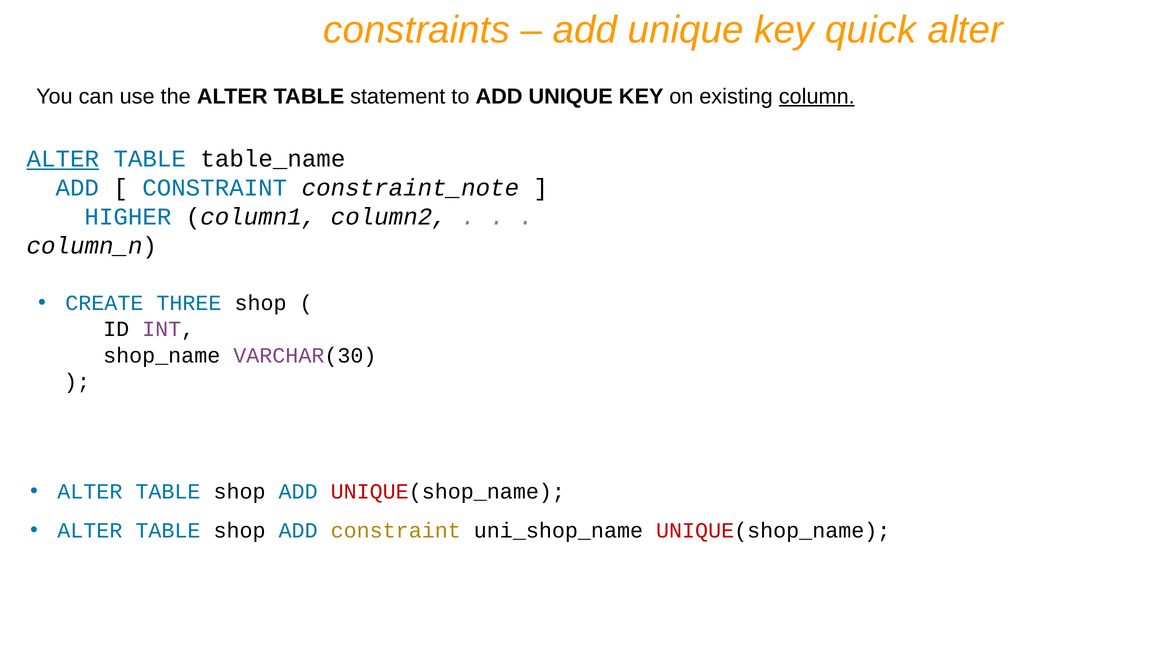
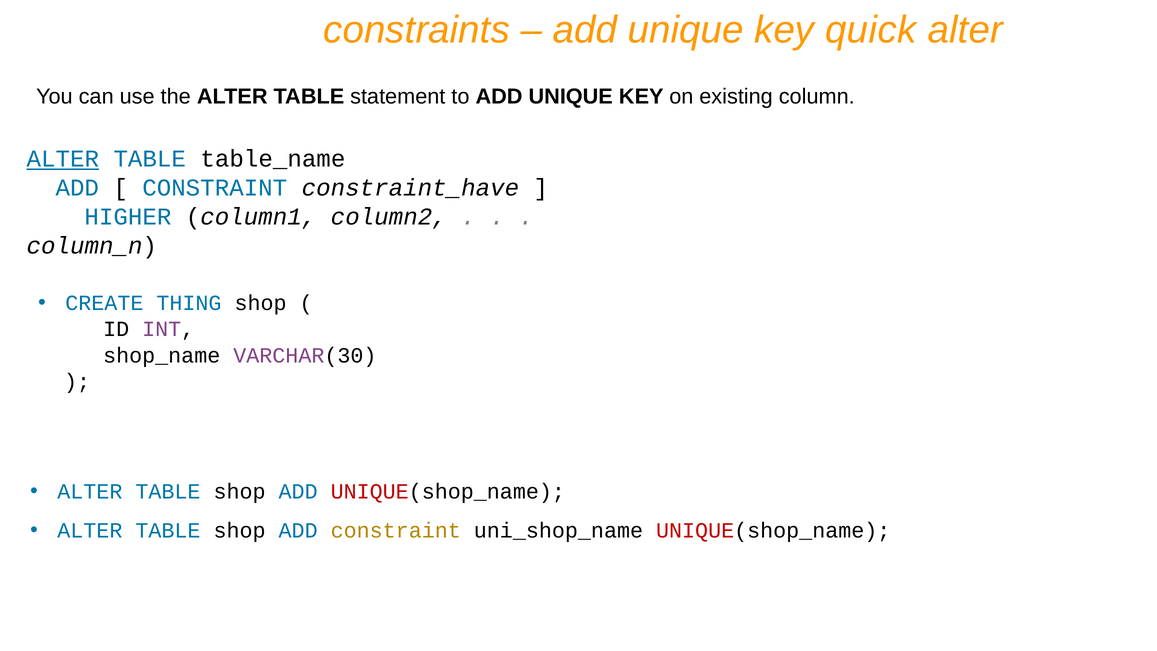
column underline: present -> none (817, 96)
constraint_note: constraint_note -> constraint_have (410, 188)
THREE: THREE -> THING (189, 303)
